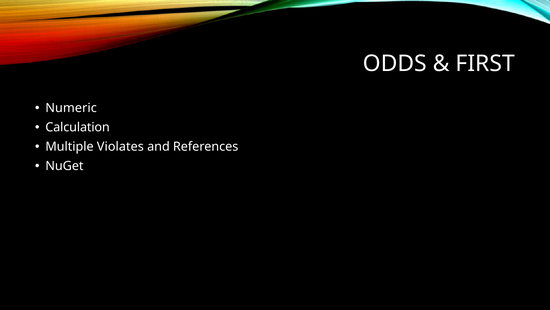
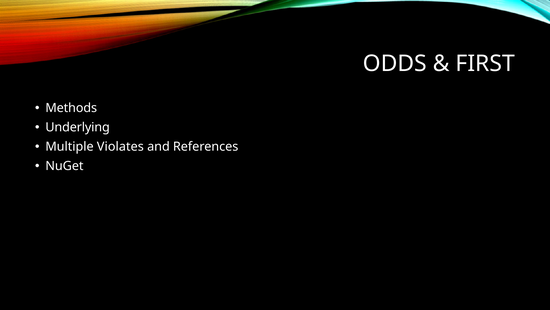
Numeric: Numeric -> Methods (71, 108)
Calculation: Calculation -> Underlying (78, 127)
